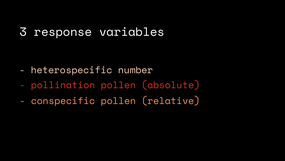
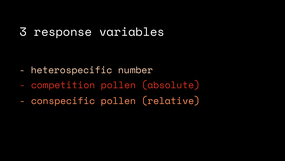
pollination: pollination -> competition (63, 85)
